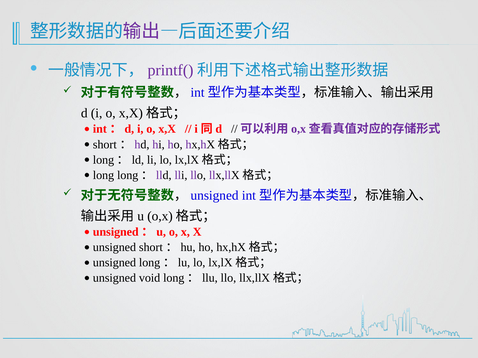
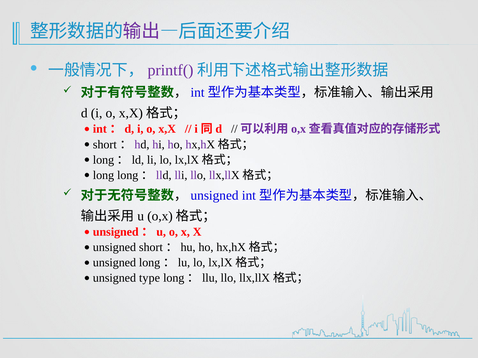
void: void -> type (150, 278)
